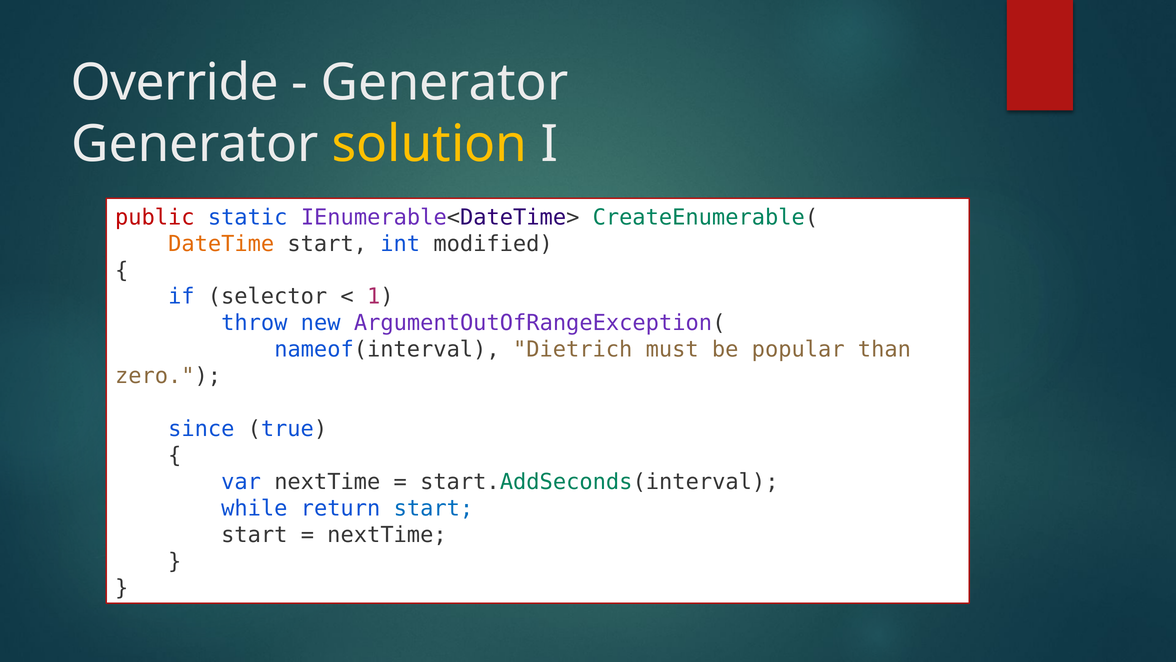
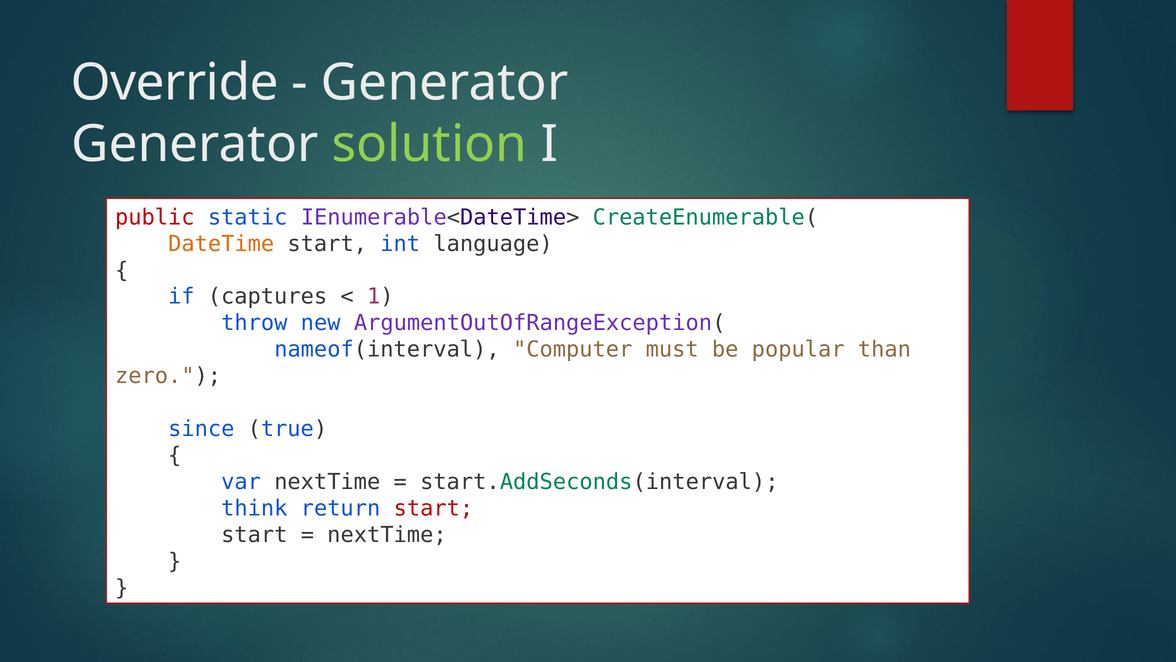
solution colour: yellow -> light green (429, 144)
modified: modified -> language (493, 244)
selector: selector -> captures (267, 296)
Dietrich: Dietrich -> Computer (573, 349)
while: while -> think (254, 508)
start colour: blue -> red (433, 508)
